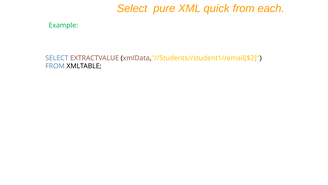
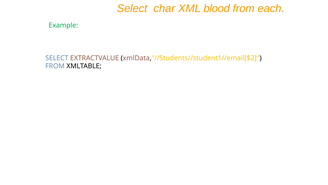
pure: pure -> char (164, 9)
quick: quick -> blood (217, 9)
